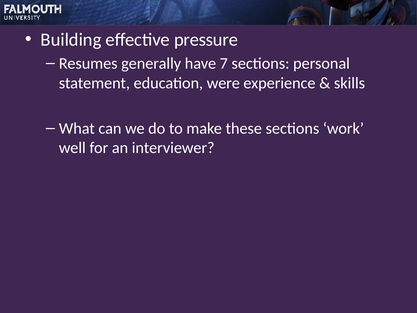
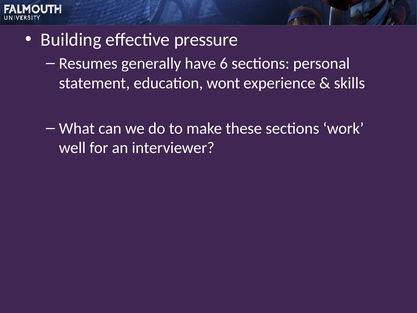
7: 7 -> 6 (224, 63)
were: were -> wont (223, 83)
